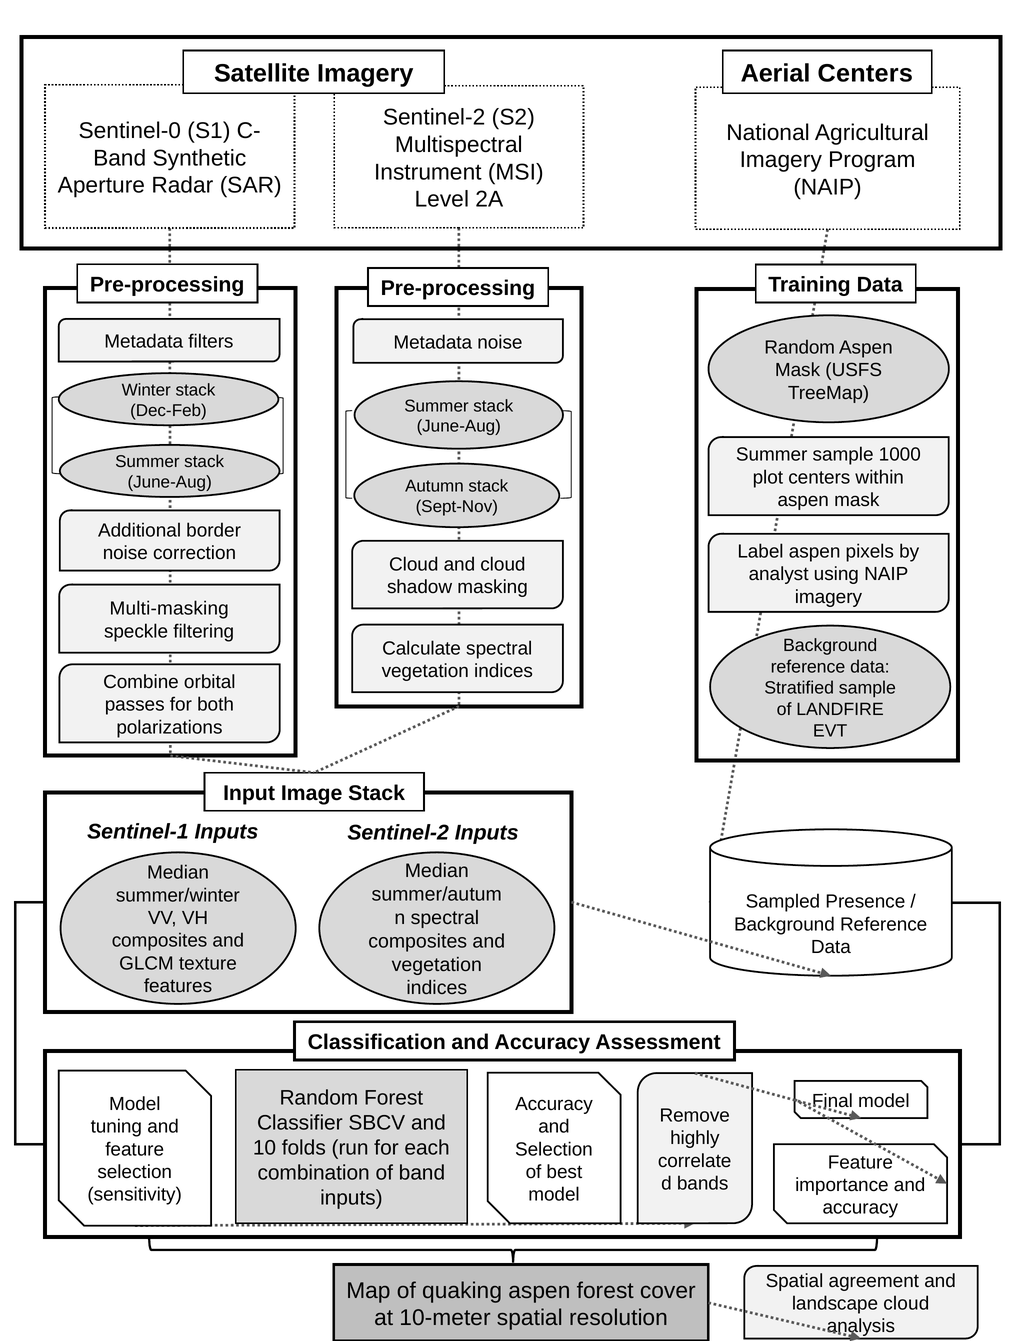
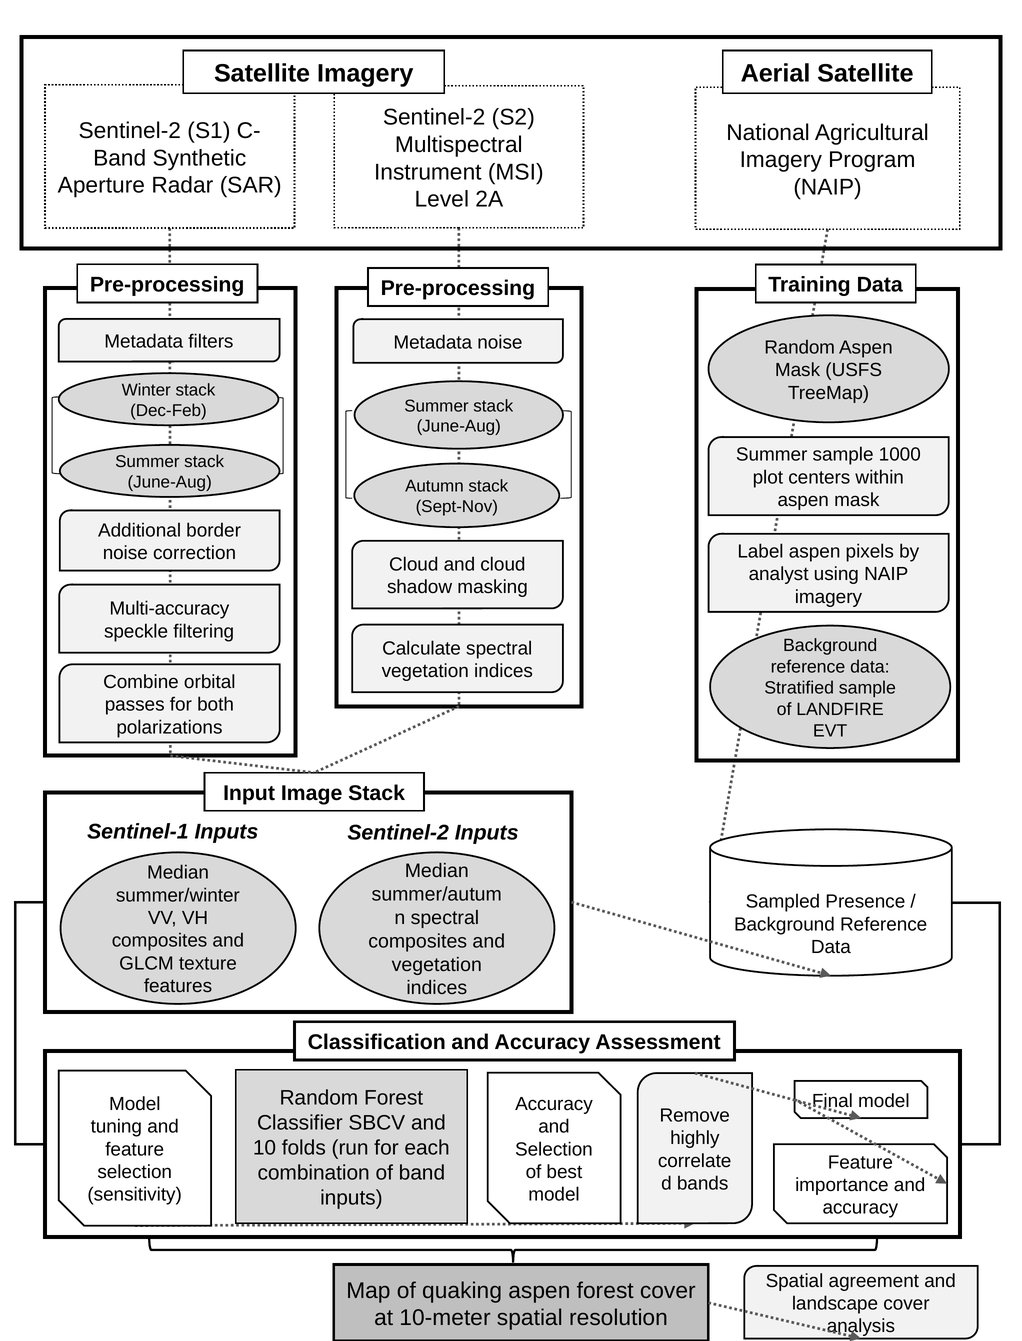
Aerial Centers: Centers -> Satellite (865, 74)
Sentinel-0: Sentinel-0 -> Sentinel-2 (130, 131)
Multi-masking: Multi-masking -> Multi-accuracy (169, 609)
landscape cloud: cloud -> cover (906, 1304)
